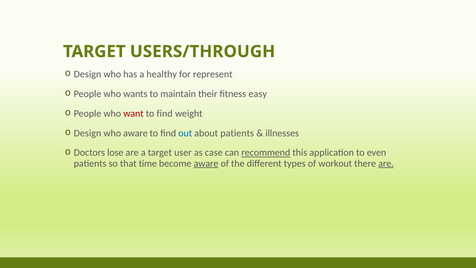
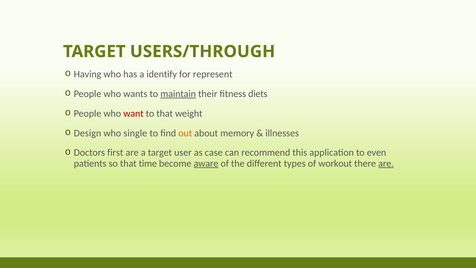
Design: Design -> Having (88, 74)
healthy: healthy -> identify (162, 74)
maintain underline: none -> present (178, 94)
easy: easy -> diets (258, 94)
find: find -> that (165, 113)
who aware: aware -> single (135, 133)
out colour: blue -> orange (185, 133)
about patients: patients -> memory (237, 133)
lose: lose -> first (115, 153)
recommend underline: present -> none (266, 153)
